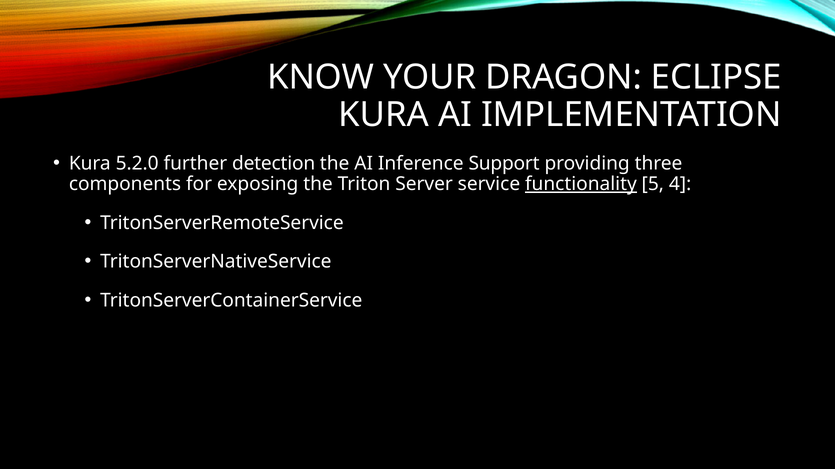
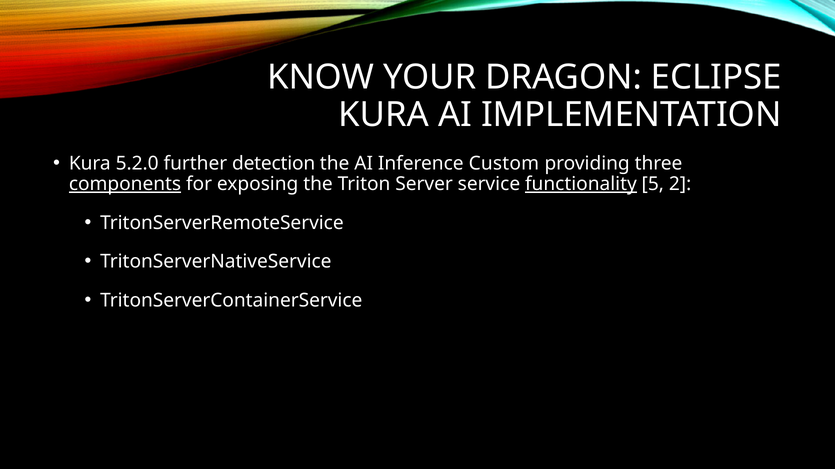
Support: Support -> Custom (504, 164)
components underline: none -> present (125, 184)
4: 4 -> 2 (680, 184)
